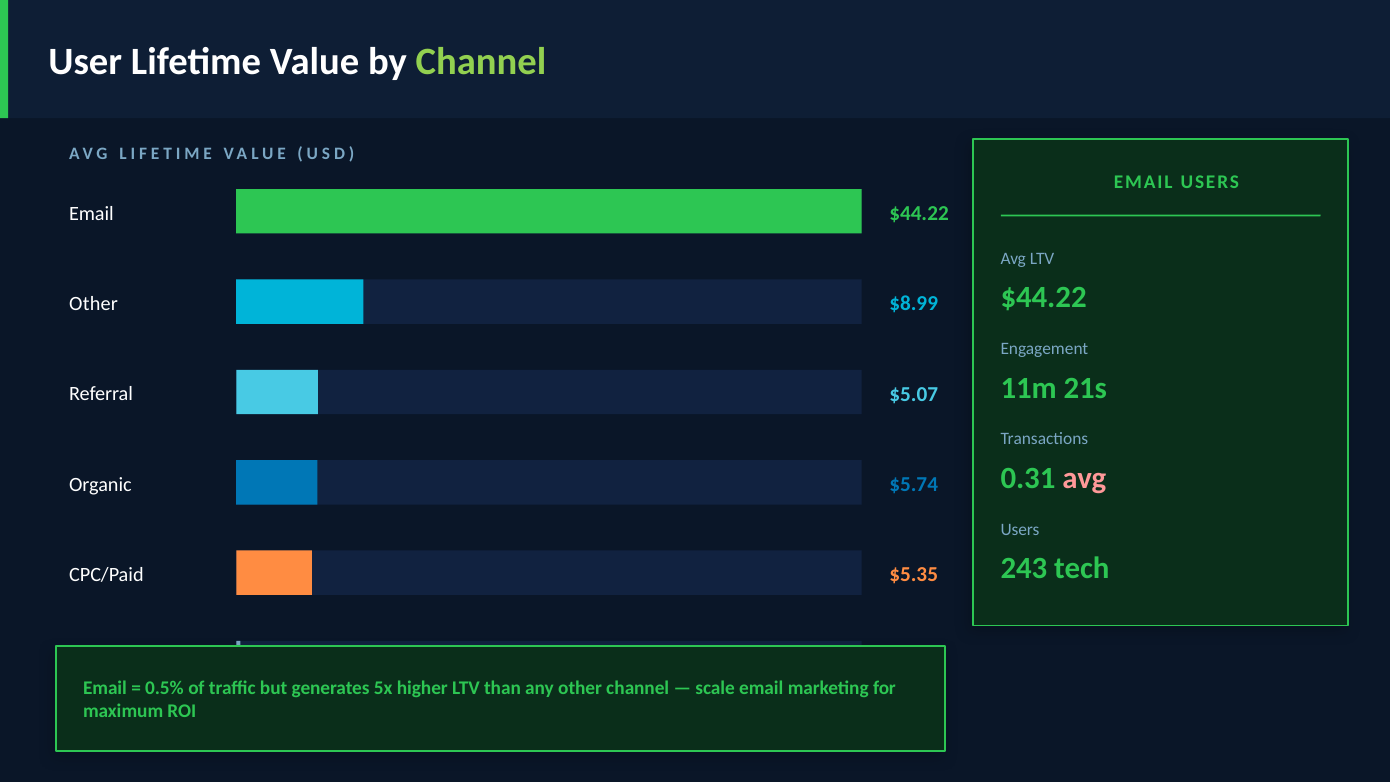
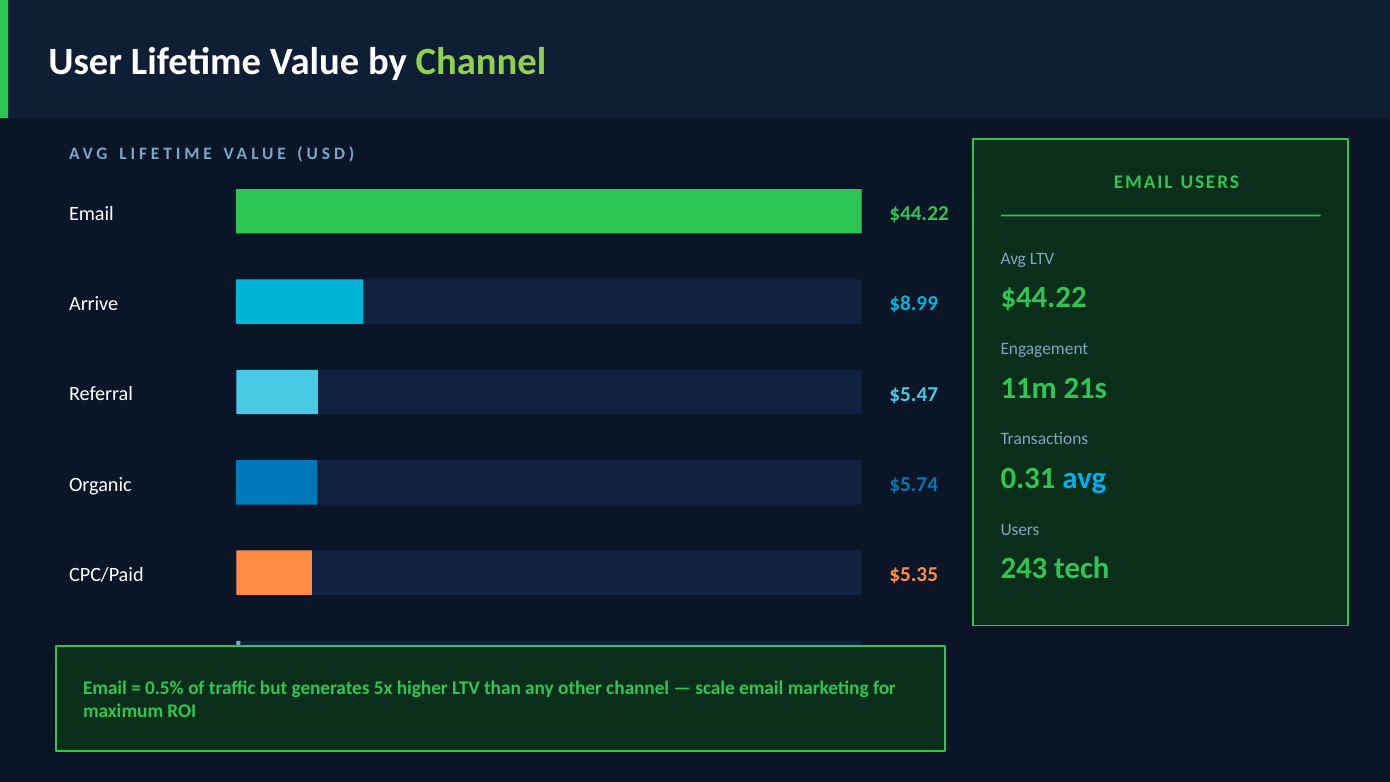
Other: Other -> Arrive (94, 304)
$5.07: $5.07 -> $5.47 (914, 394)
avg colour: pink -> light blue (1084, 478)
